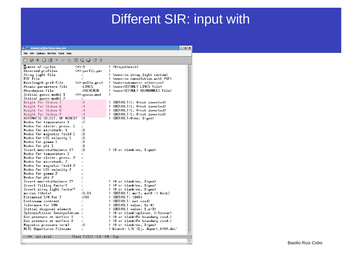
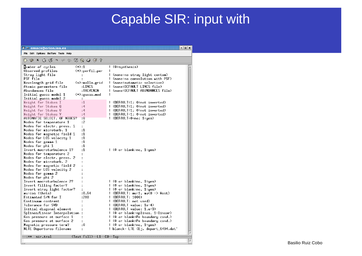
Different: Different -> Capable (136, 19)
